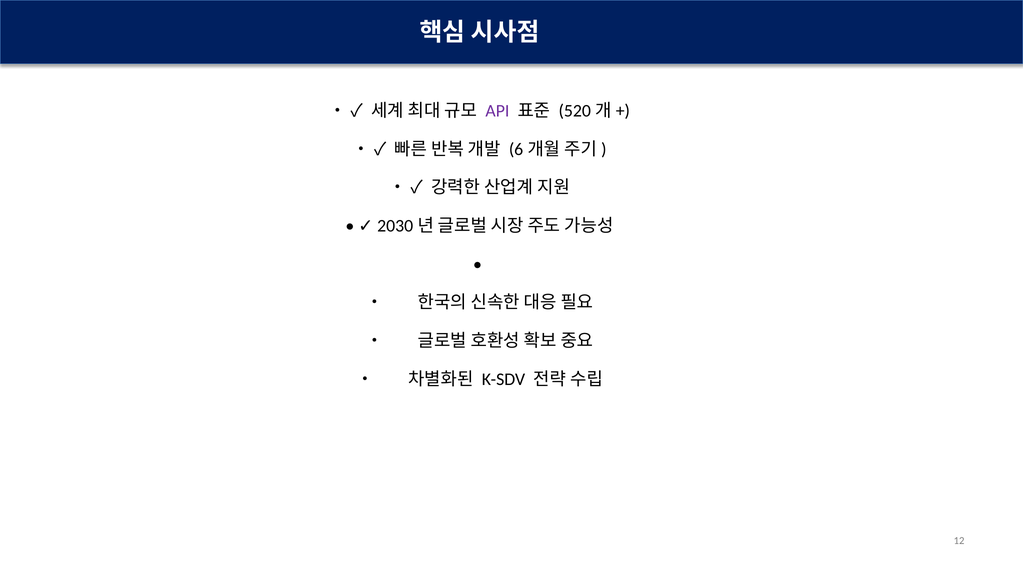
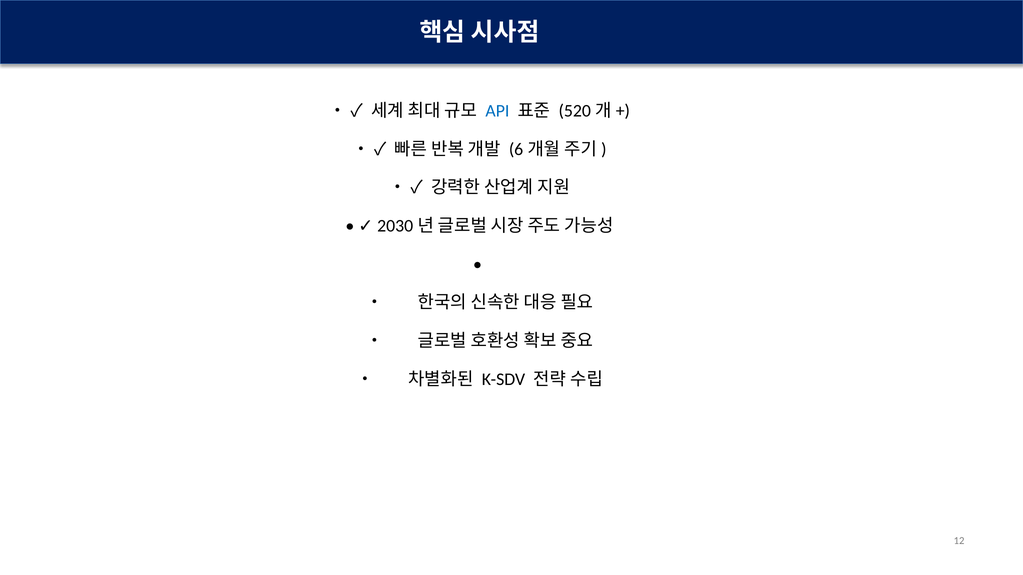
API colour: purple -> blue (497, 111)
